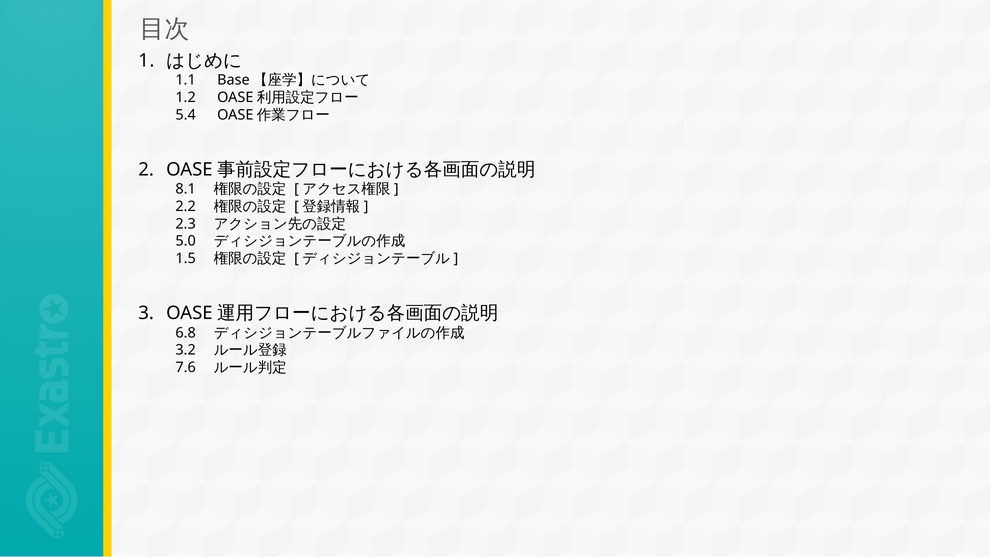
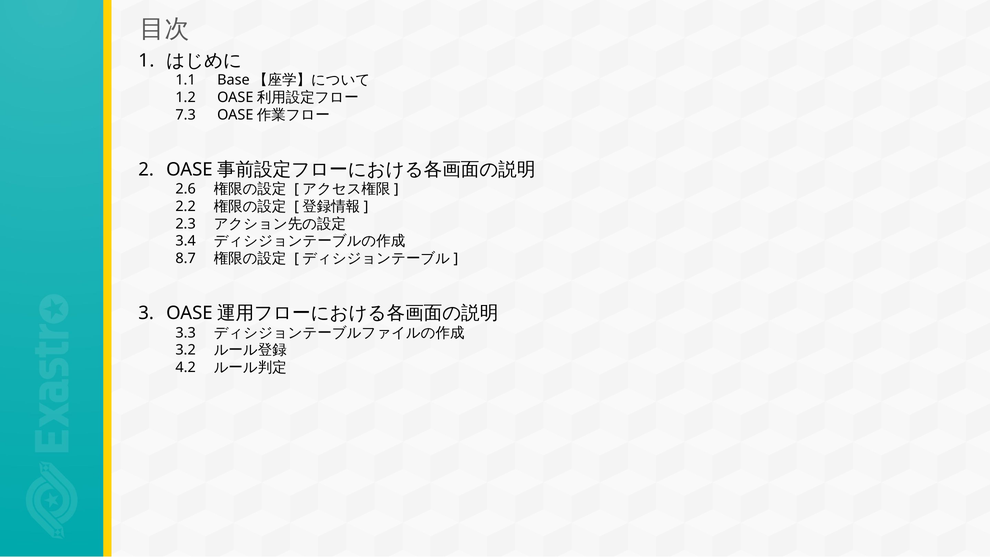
5.4: 5.4 -> 7.3 (186, 115)
8.1: 8.1 -> 2.6 (186, 189)
5.0: 5.0 -> 3.4 (186, 241)
1.5: 1.5 -> 8.7 (186, 258)
6.8: 6.8 -> 3.3 (186, 333)
7.6: 7.6 -> 4.2 (186, 367)
